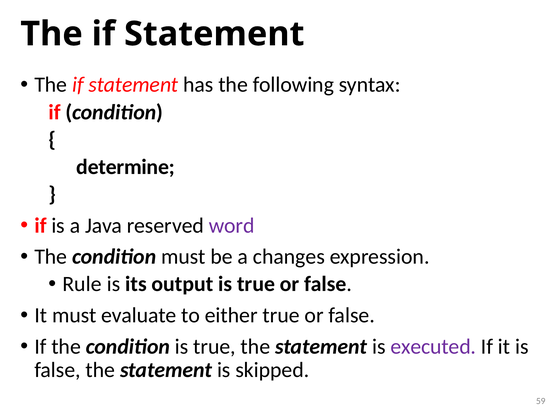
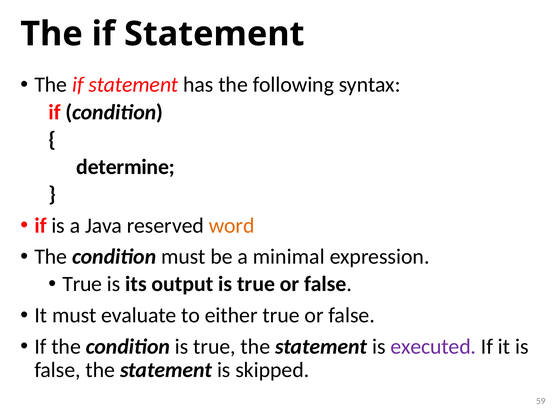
word colour: purple -> orange (232, 225)
changes: changes -> minimal (289, 257)
Rule: Rule -> True (82, 284)
